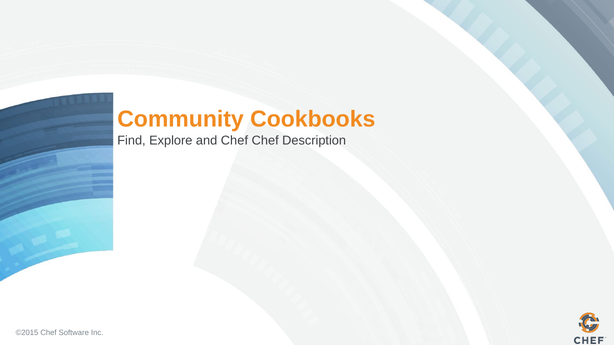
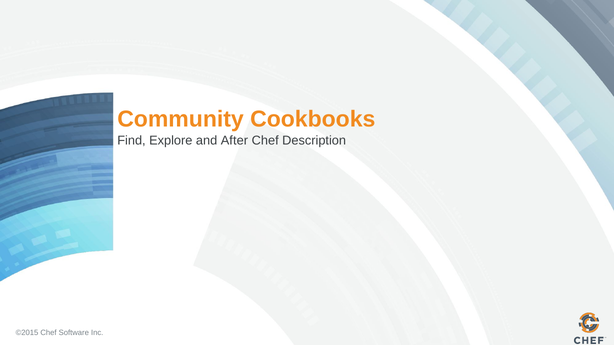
and Chef: Chef -> After (234, 141)
